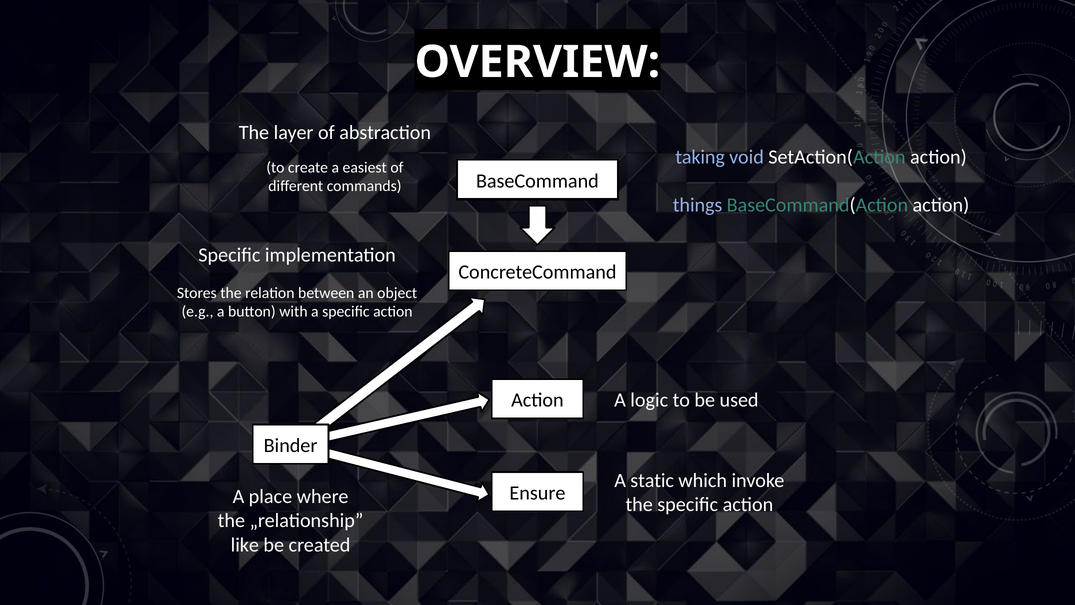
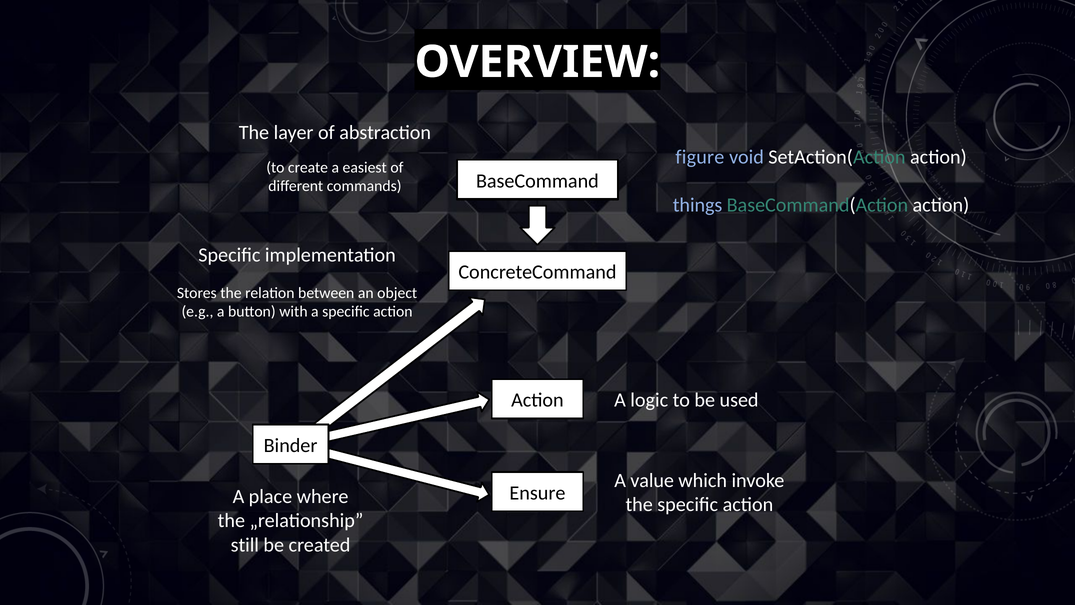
taking: taking -> figure (700, 157)
static: static -> value (652, 480)
like: like -> still (245, 545)
